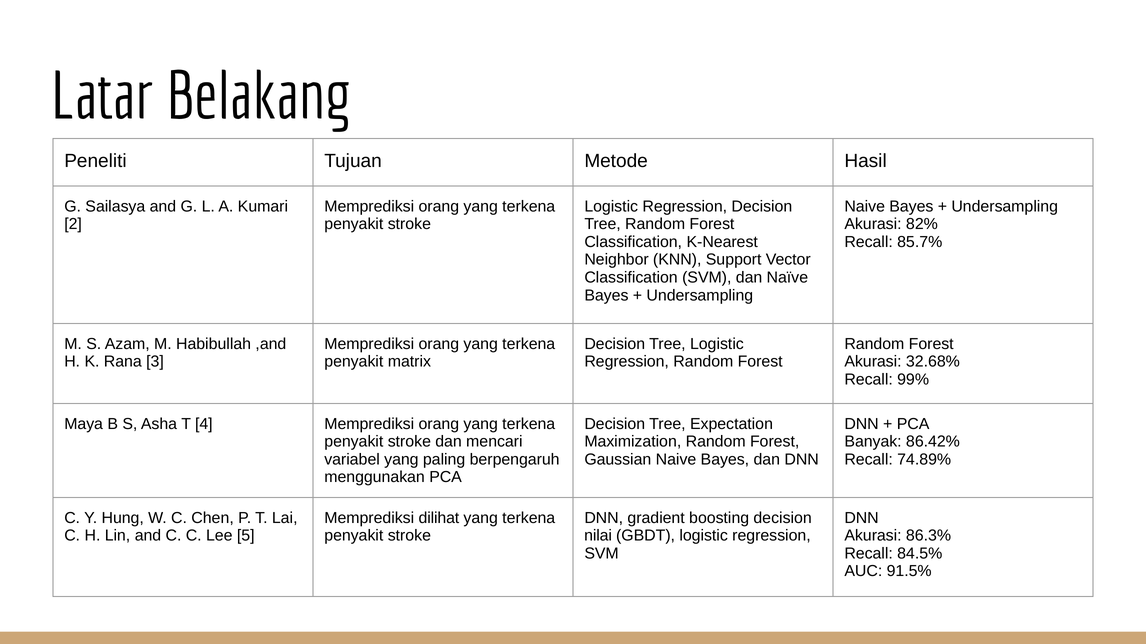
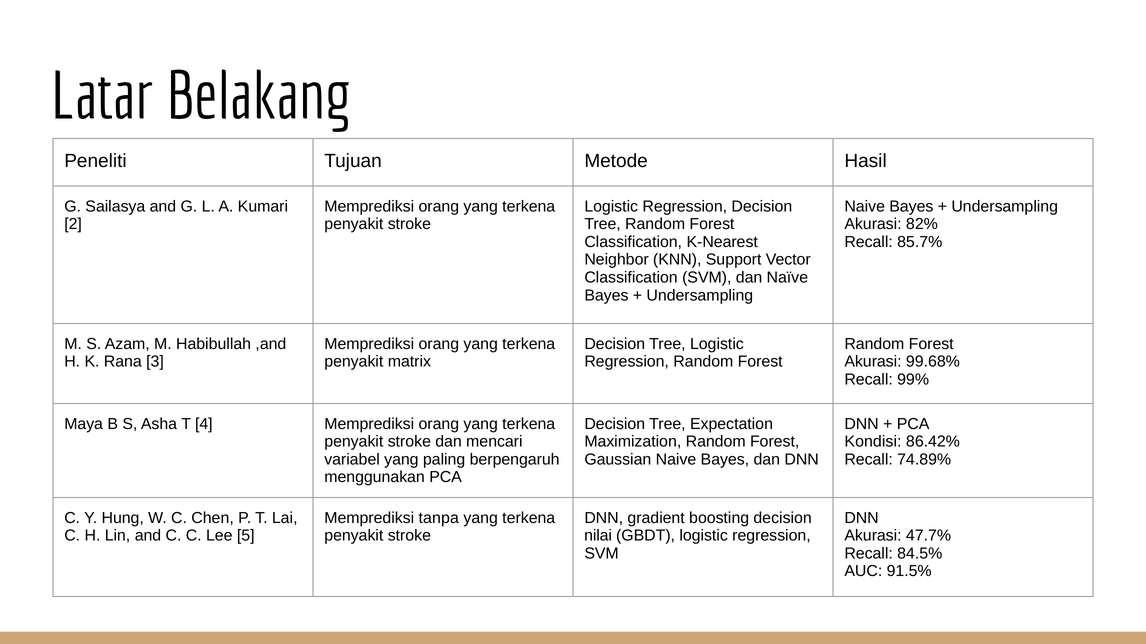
32.68%: 32.68% -> 99.68% (933, 362)
Banyak: Banyak -> Kondisi (873, 442)
dilihat: dilihat -> tanpa (439, 518)
86.3%: 86.3% -> 47.7% (929, 536)
